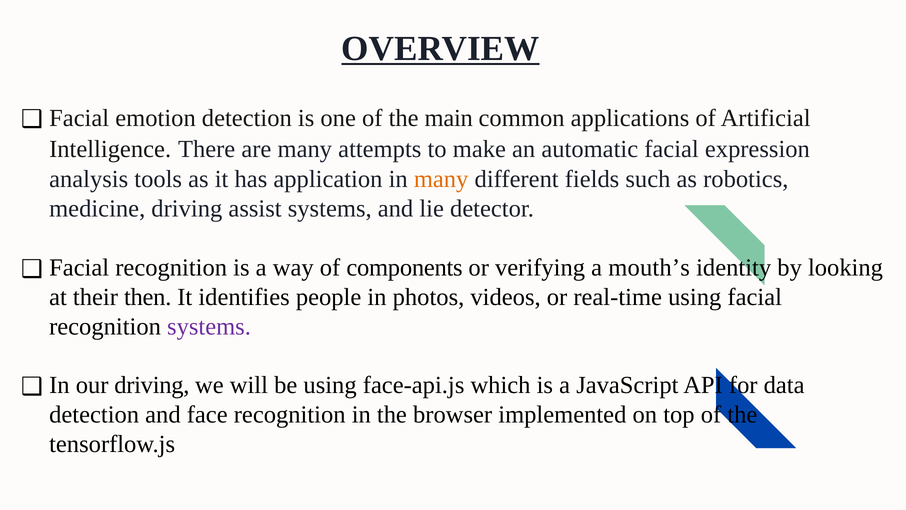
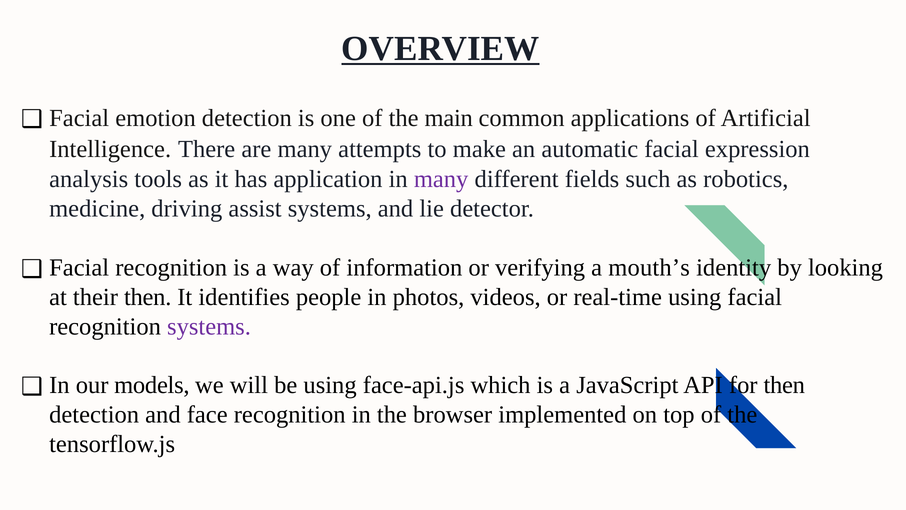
many colour: orange -> purple (441, 179)
components: components -> information (404, 267)
our driving: driving -> models (152, 385)
for data: data -> then (784, 385)
